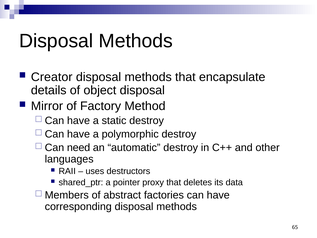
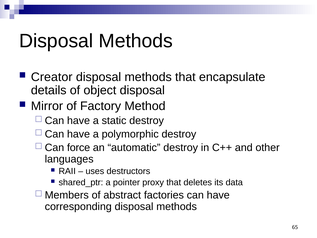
need: need -> force (79, 147)
